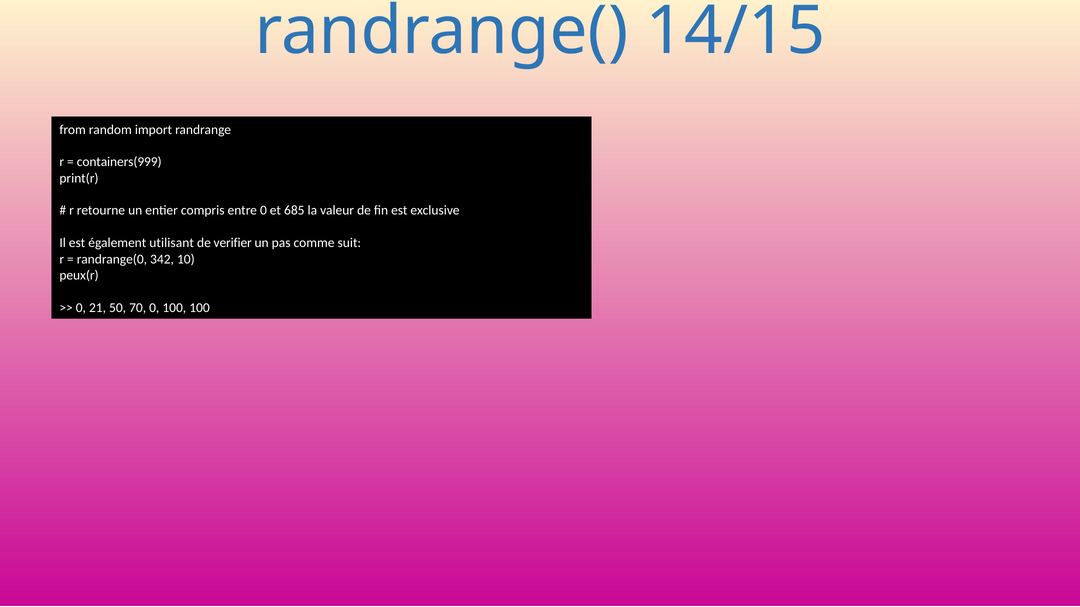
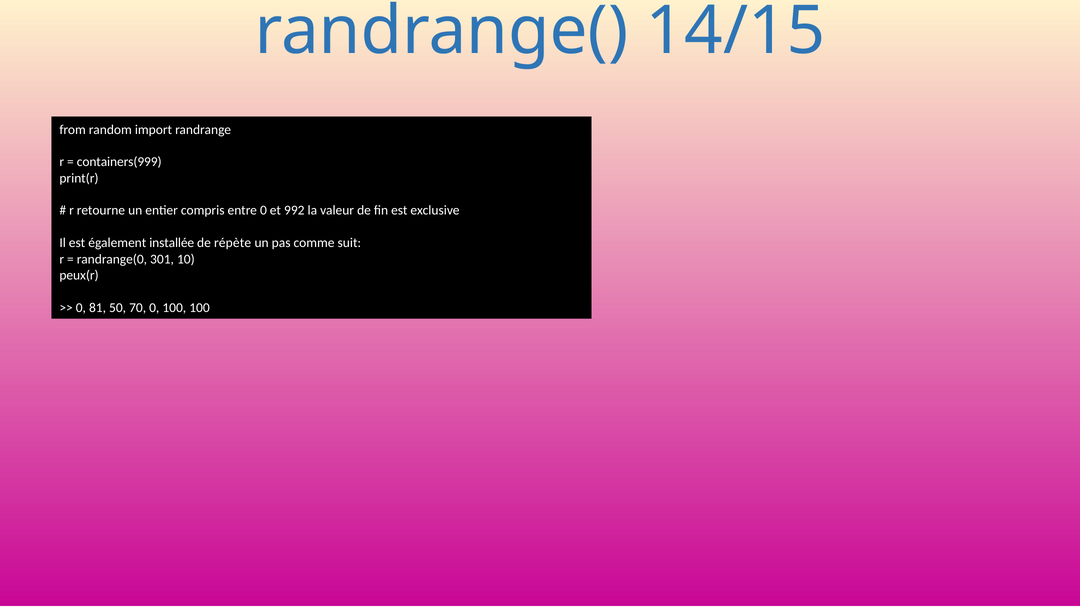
685: 685 -> 992 (294, 211)
utilisant: utilisant -> installée (172, 243)
verifier: verifier -> répète (233, 243)
342: 342 -> 301 (162, 259)
21: 21 -> 81 (98, 308)
